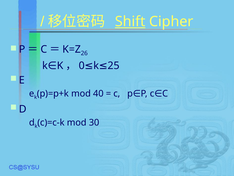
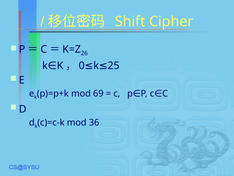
Shift underline: present -> none (130, 21)
40: 40 -> 69 (98, 93)
30: 30 -> 36 (94, 122)
